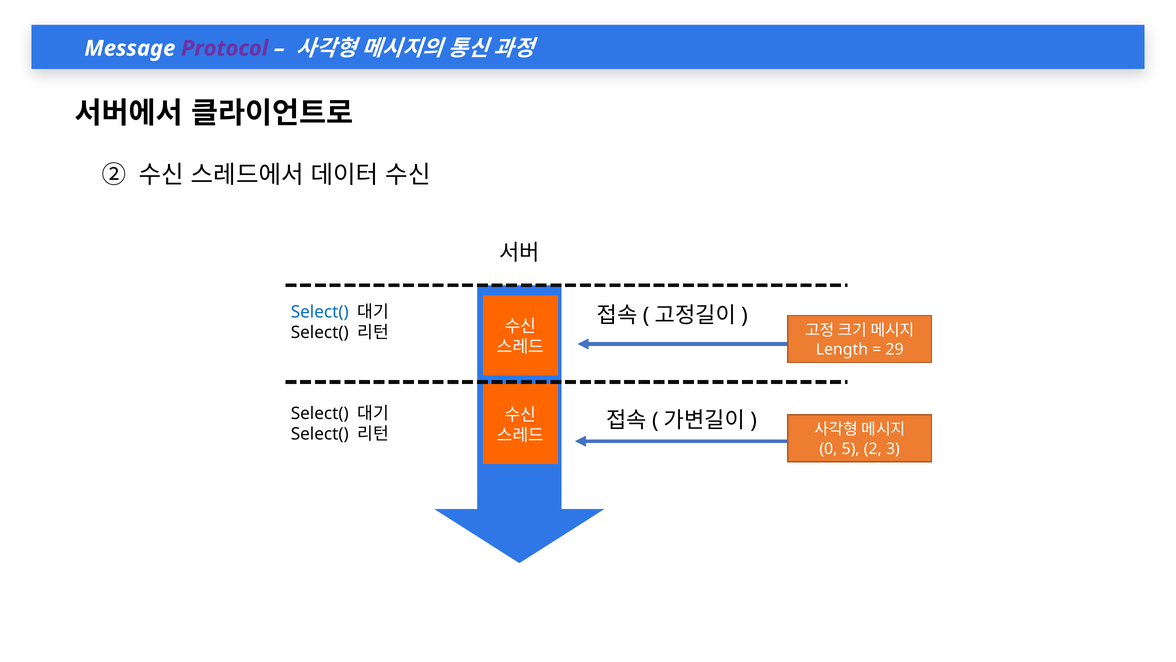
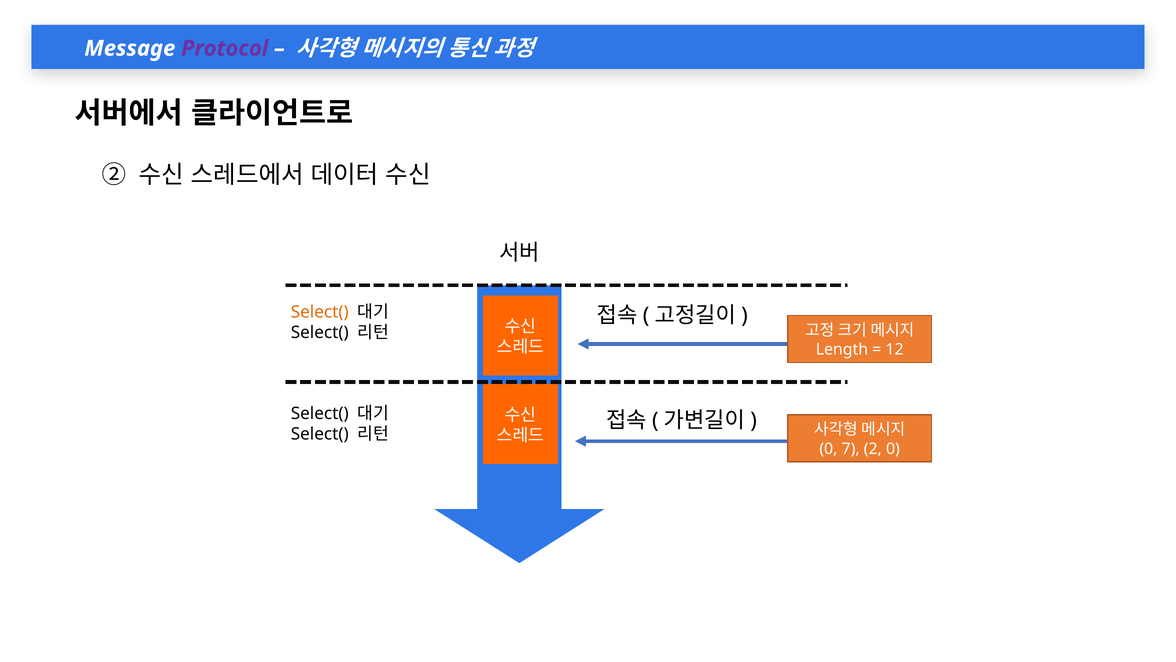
Select( colour: blue -> orange (320, 312)
29: 29 -> 12 (895, 349)
5: 5 -> 7 (851, 449)
2 3: 3 -> 0 (893, 449)
